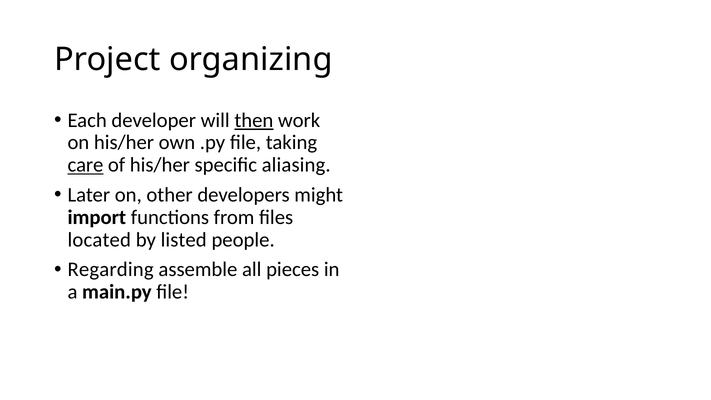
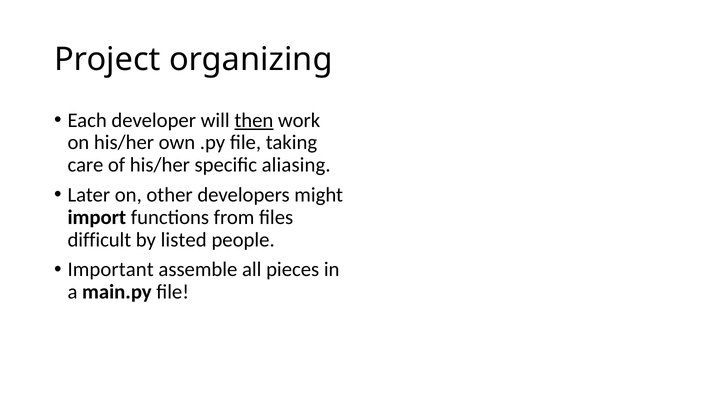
care underline: present -> none (85, 165)
located: located -> difficult (99, 240)
Regarding: Regarding -> Important (111, 269)
